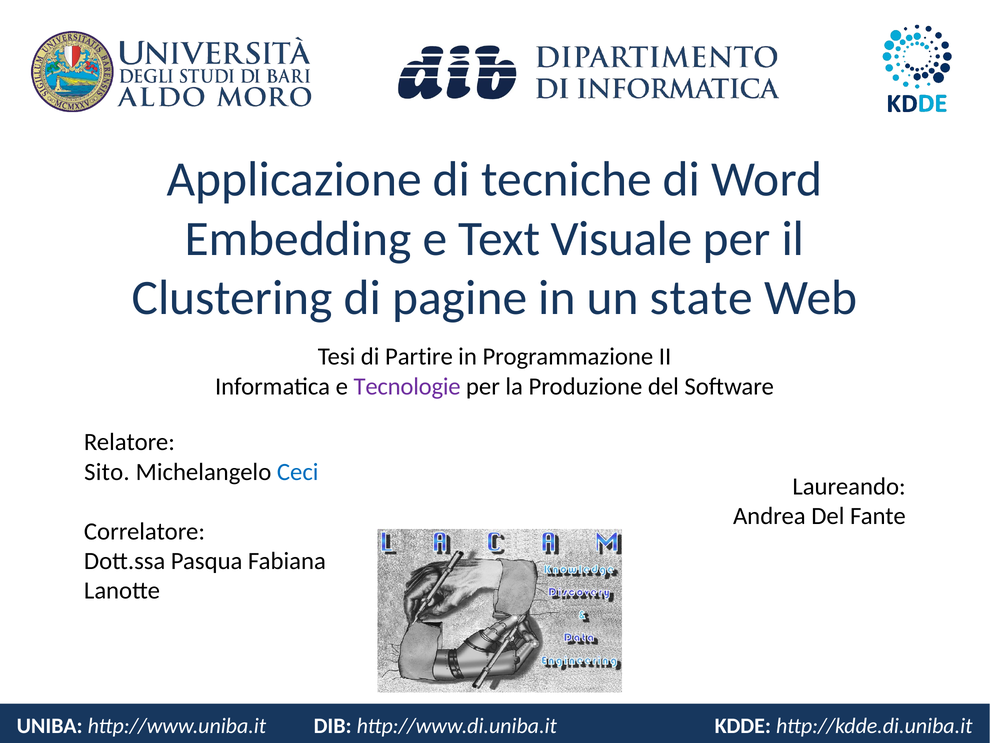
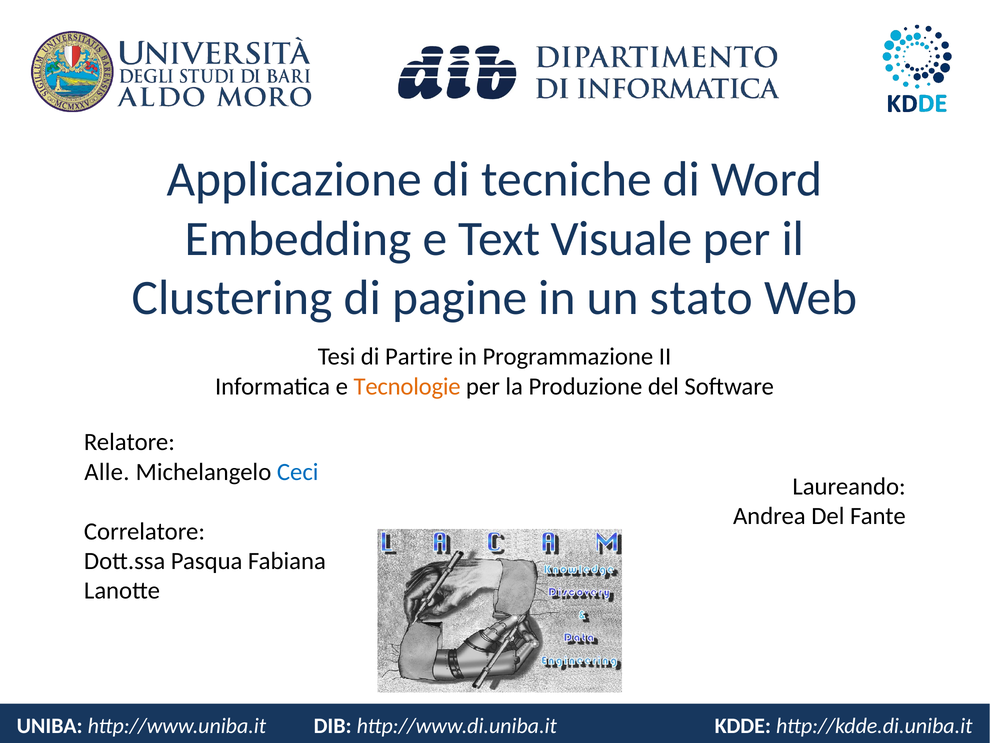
state: state -> stato (701, 298)
Tecnologie colour: purple -> orange (407, 386)
Sito: Sito -> Alle (107, 472)
